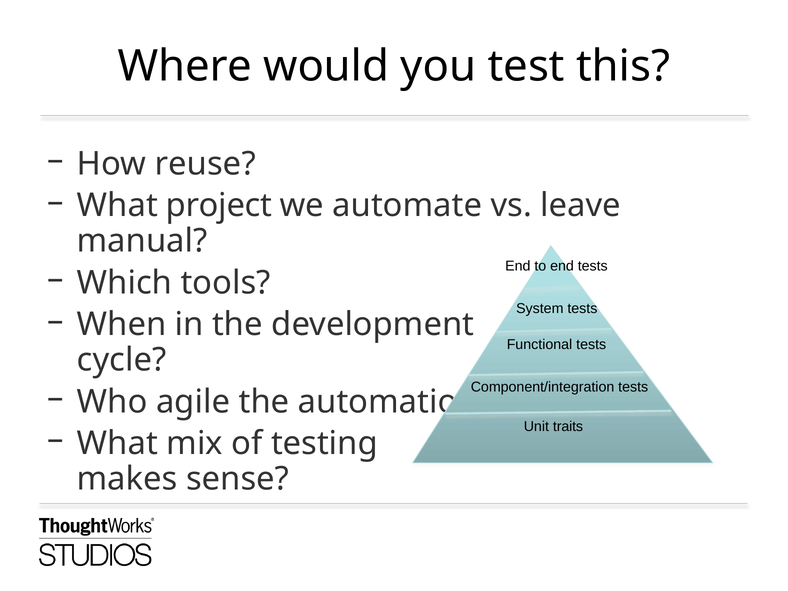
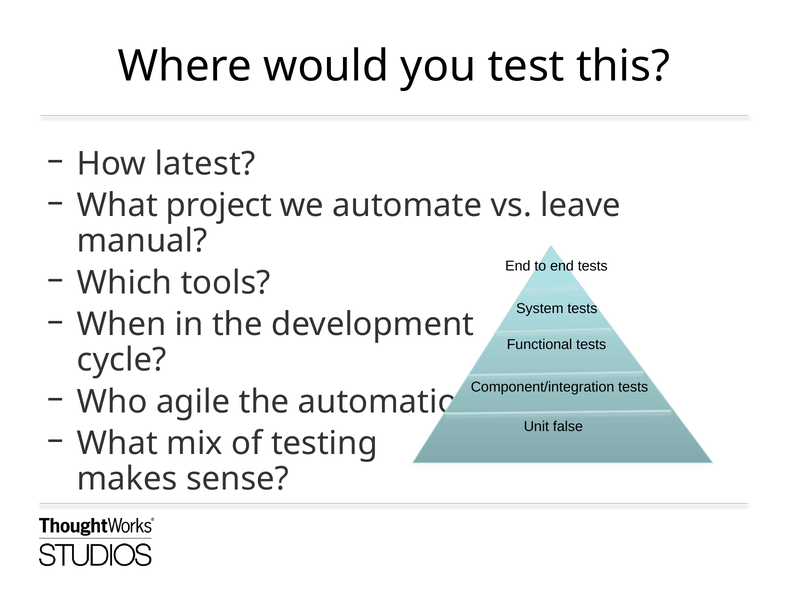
reuse: reuse -> latest (205, 164)
traits: traits -> false (568, 427)
